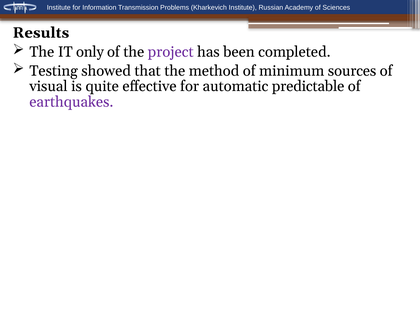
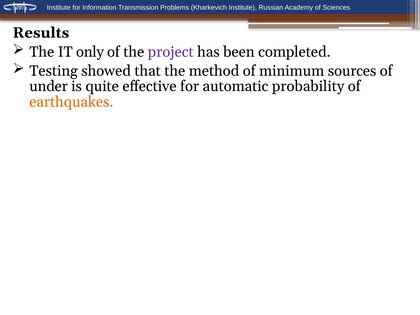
visual: visual -> under (49, 86)
predictable: predictable -> probability (308, 86)
earthquakes colour: purple -> orange (71, 102)
